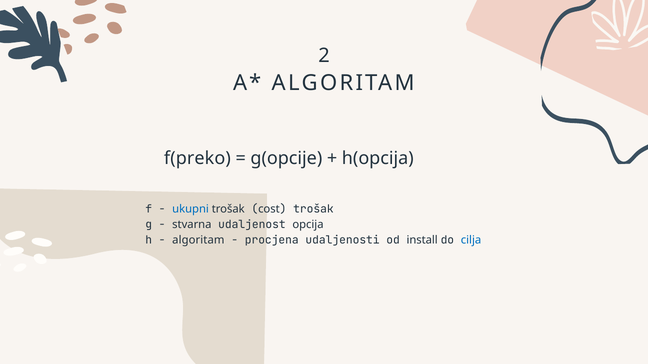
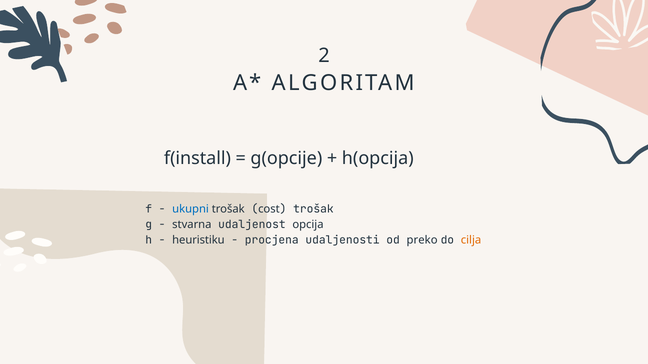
f(preko: f(preko -> f(install (197, 158)
algoritam: algoritam -> heuristiku (198, 241)
install: install -> preko (422, 241)
cilja colour: blue -> orange (471, 241)
